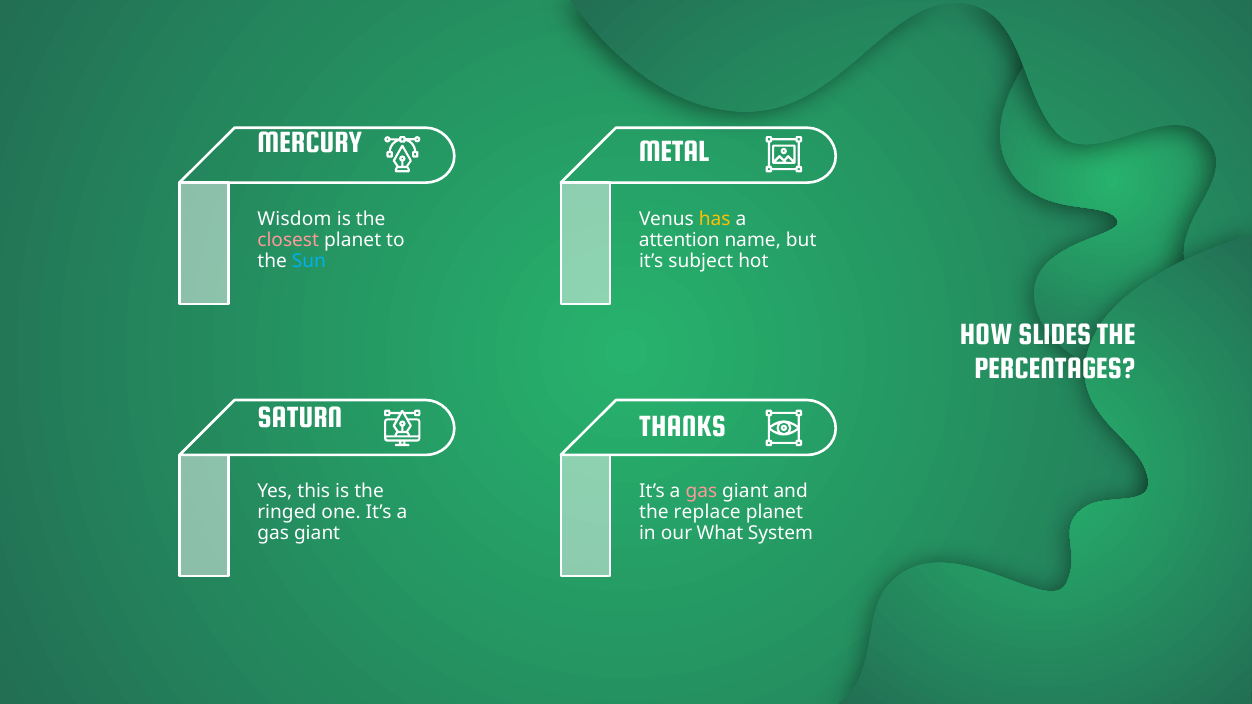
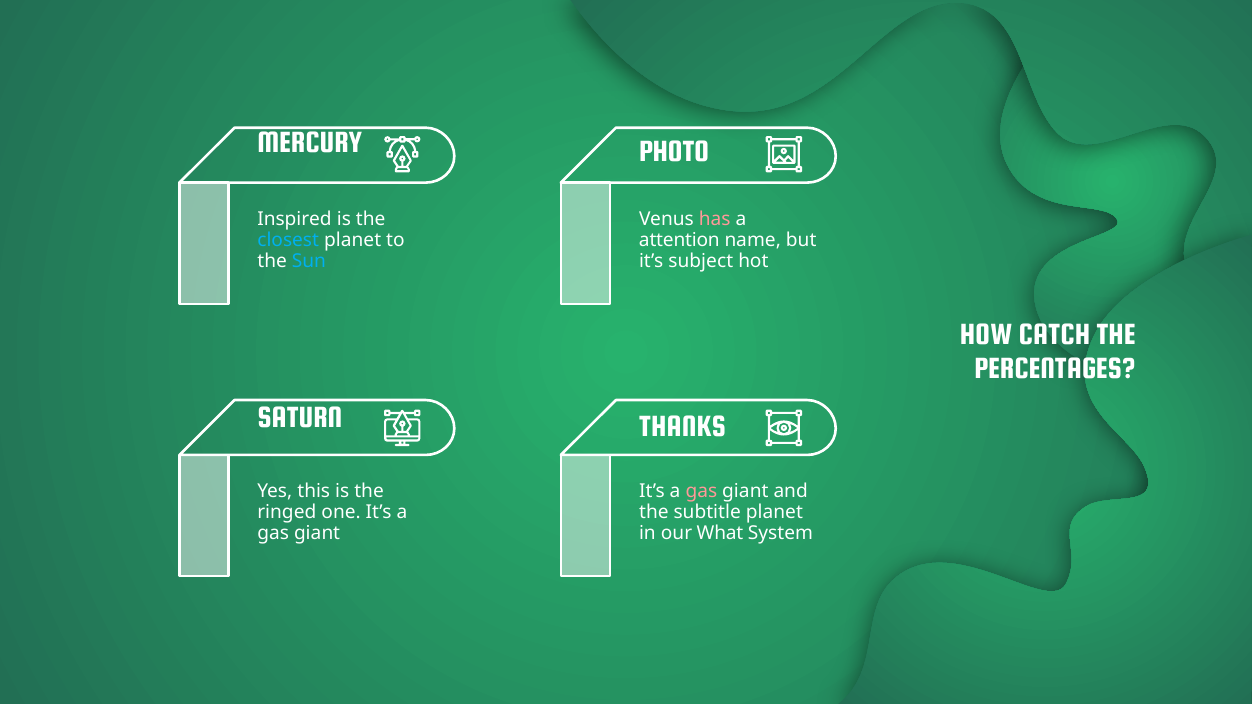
METAL: METAL -> PHOTO (674, 151)
Wisdom: Wisdom -> Inspired (295, 219)
has colour: yellow -> pink (715, 219)
closest colour: pink -> light blue (288, 240)
SLIDES: SLIDES -> CATCH (1054, 335)
replace: replace -> subtitle (707, 512)
